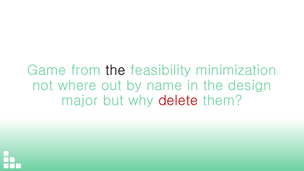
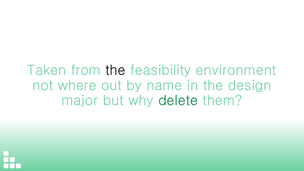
Game: Game -> Taken (47, 70)
minimization: minimization -> environment (236, 70)
delete colour: red -> green (178, 100)
